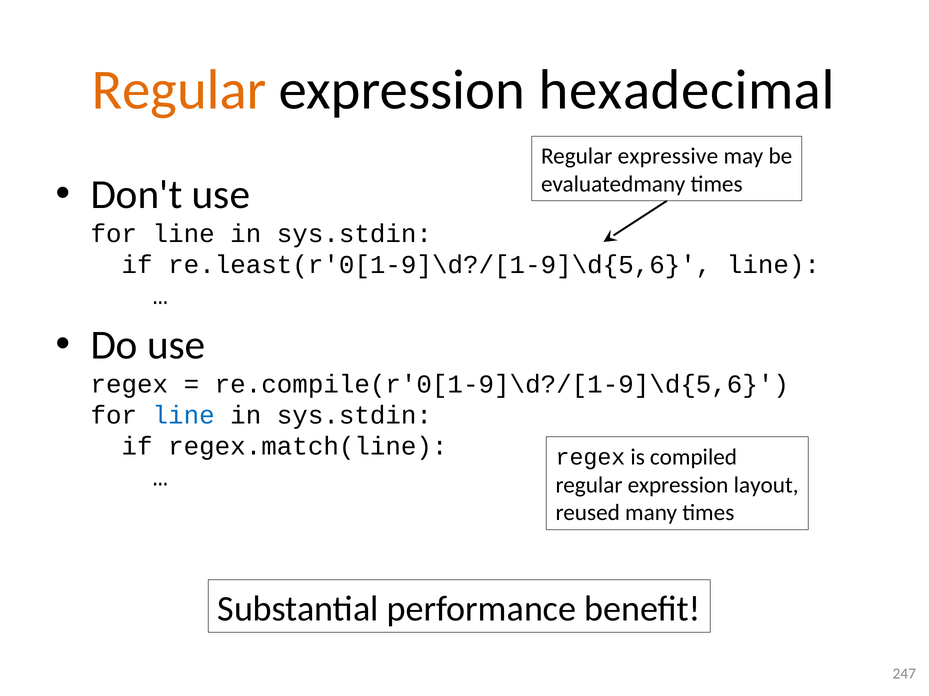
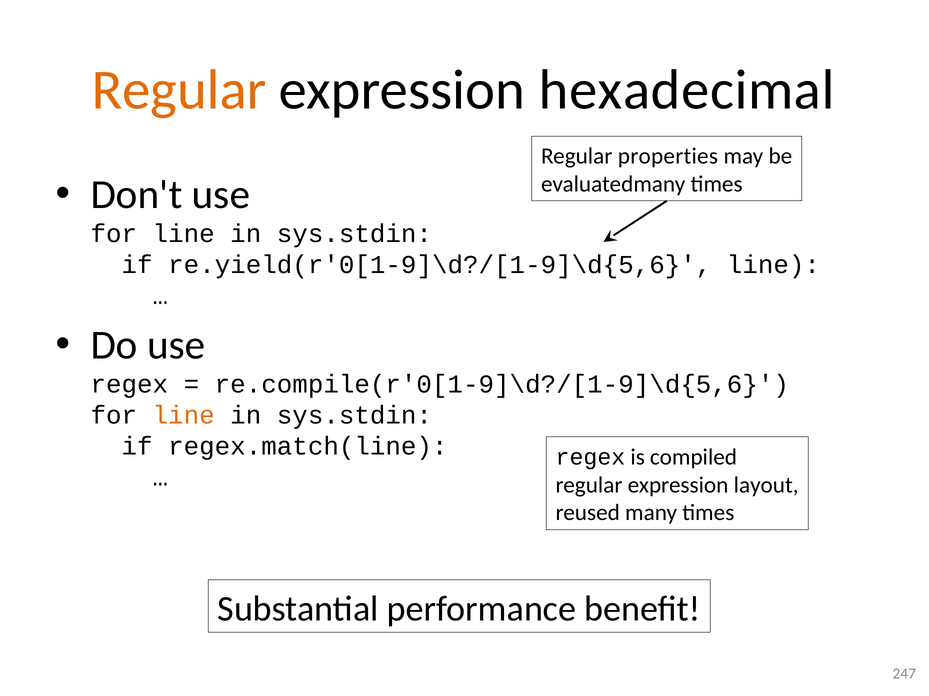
expressive: expressive -> properties (668, 156)
re.least(r'0[1-9]\d?/[1-9]\d{5,6: re.least(r'0[1-9]\d?/[1-9]\d{5,6 -> re.yield(r'0[1-9]\d?/[1-9]\d{5,6 (440, 265)
line colour: blue -> orange (184, 416)
